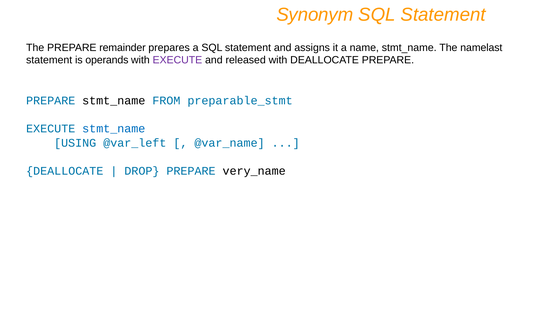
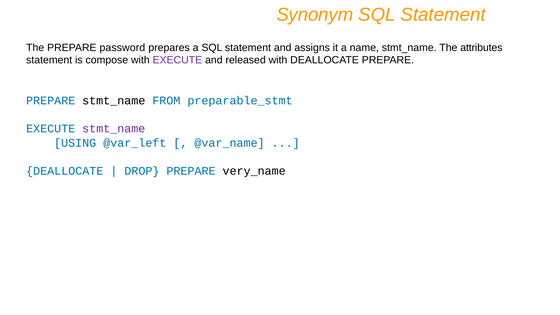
remainder: remainder -> password (122, 48)
namelast: namelast -> attributes (481, 48)
operands: operands -> compose (107, 60)
stmt_name colour: blue -> purple (114, 129)
